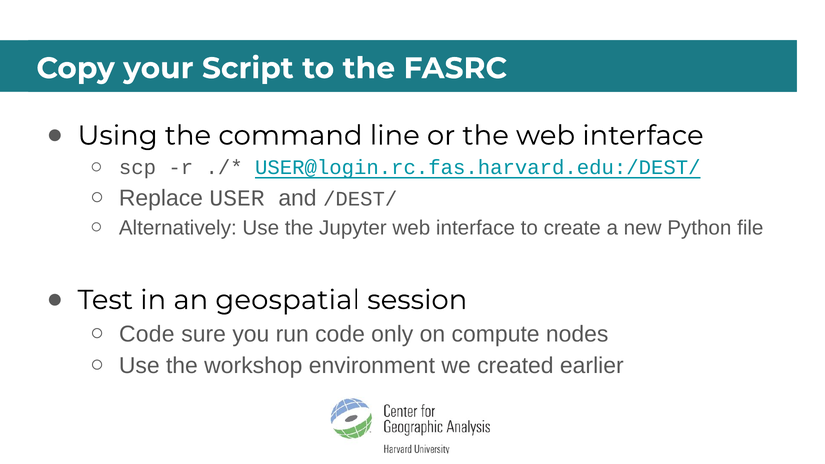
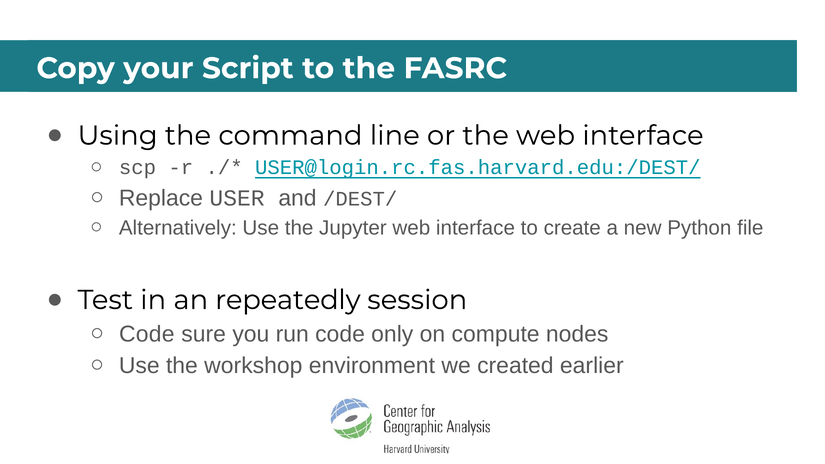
geospatial: geospatial -> repeatedly (288, 300)
